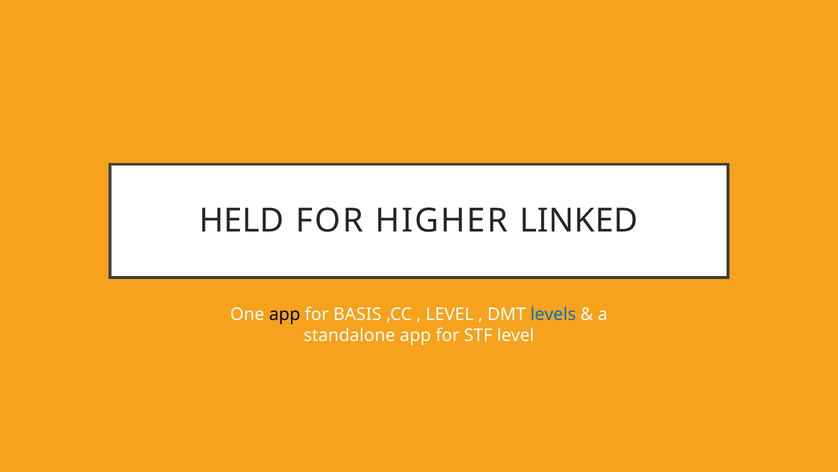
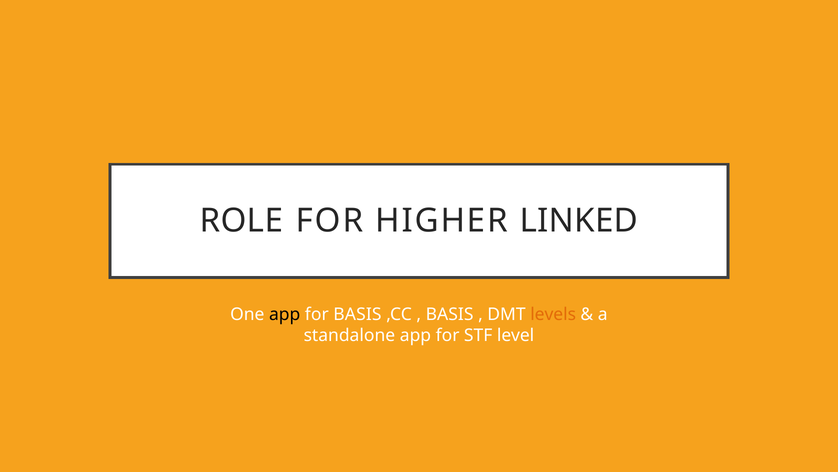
HELD: HELD -> ROLE (241, 220)
LEVEL: LEVEL -> BASIS (450, 314)
levels colour: blue -> orange (553, 314)
